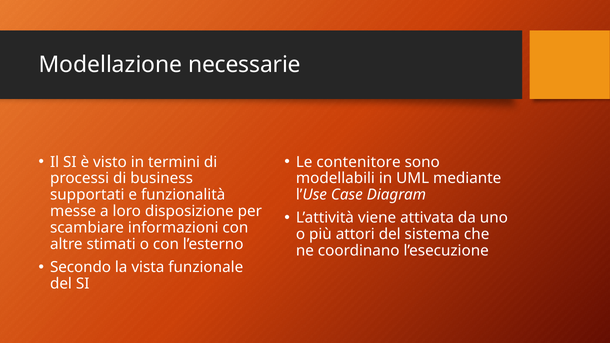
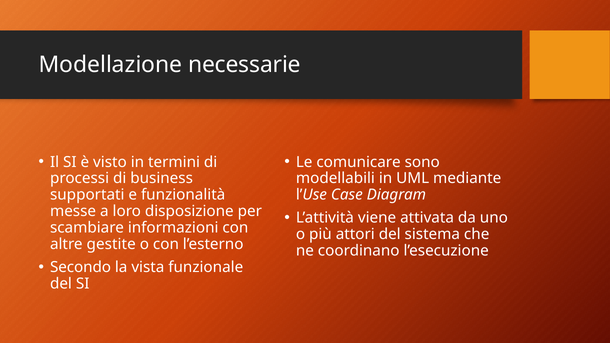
contenitore: contenitore -> comunicare (359, 162)
stimati: stimati -> gestite (111, 244)
